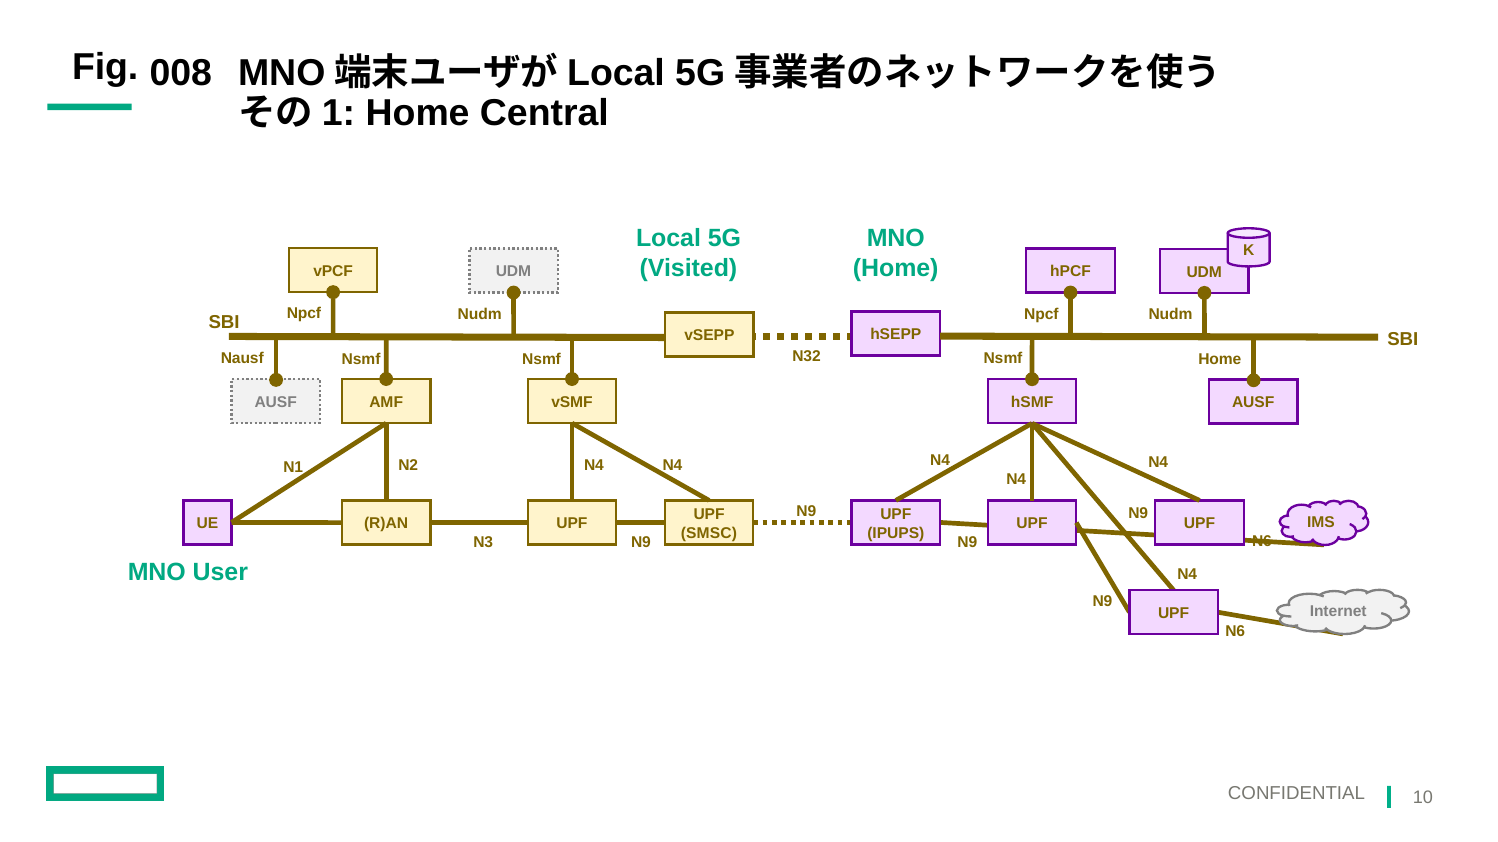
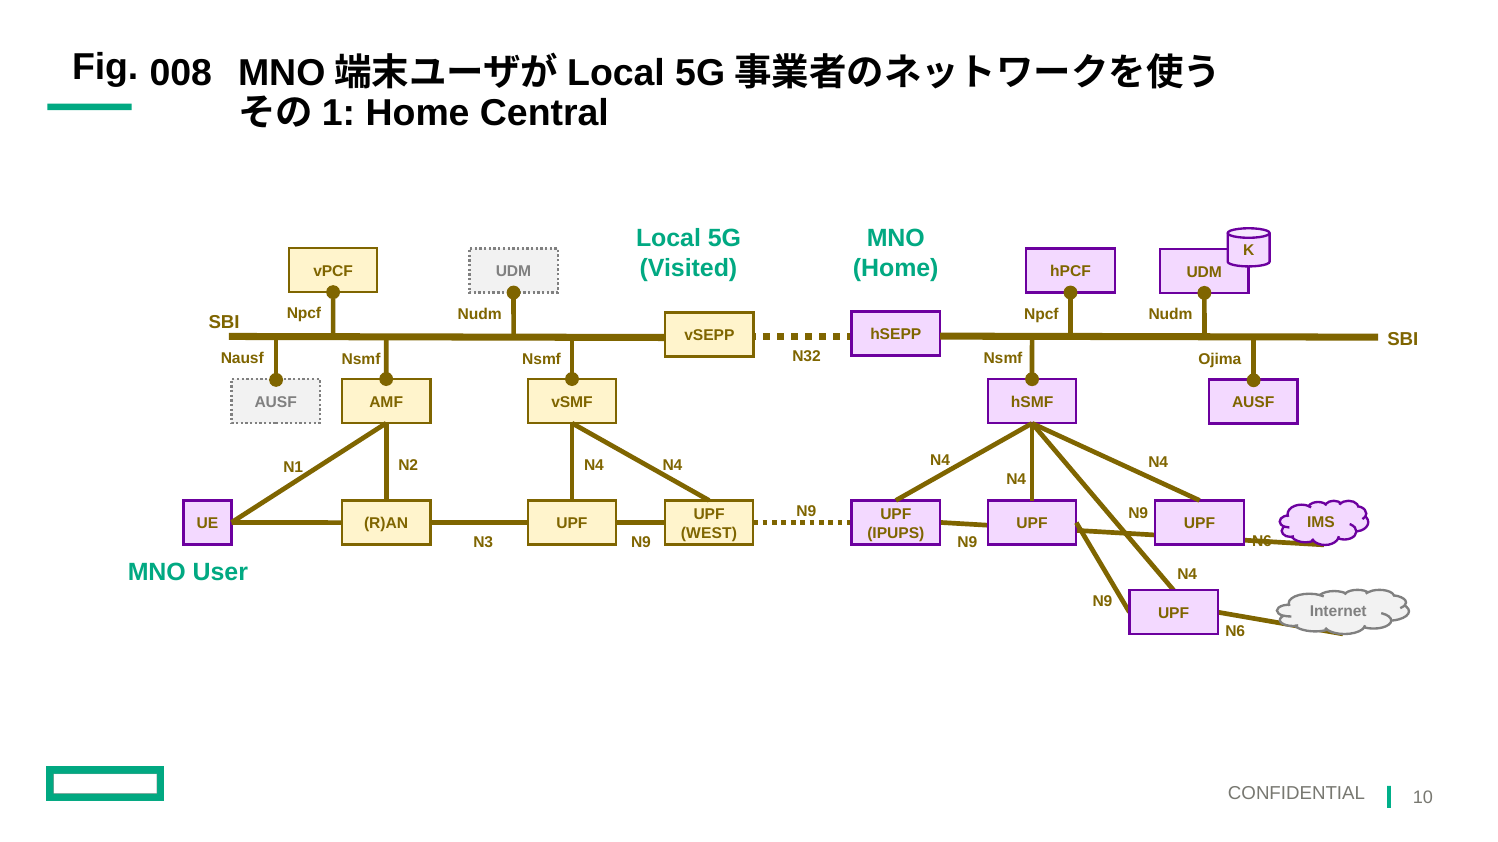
Home: Home -> Ojima (1220, 359)
SMSC: SMSC -> WEST (709, 533)
